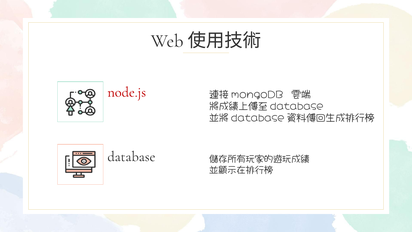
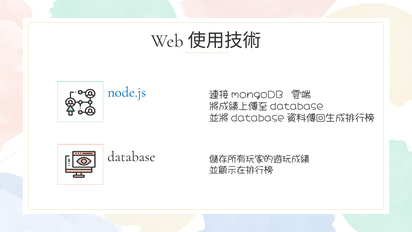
node.js colour: red -> blue (127, 92)
